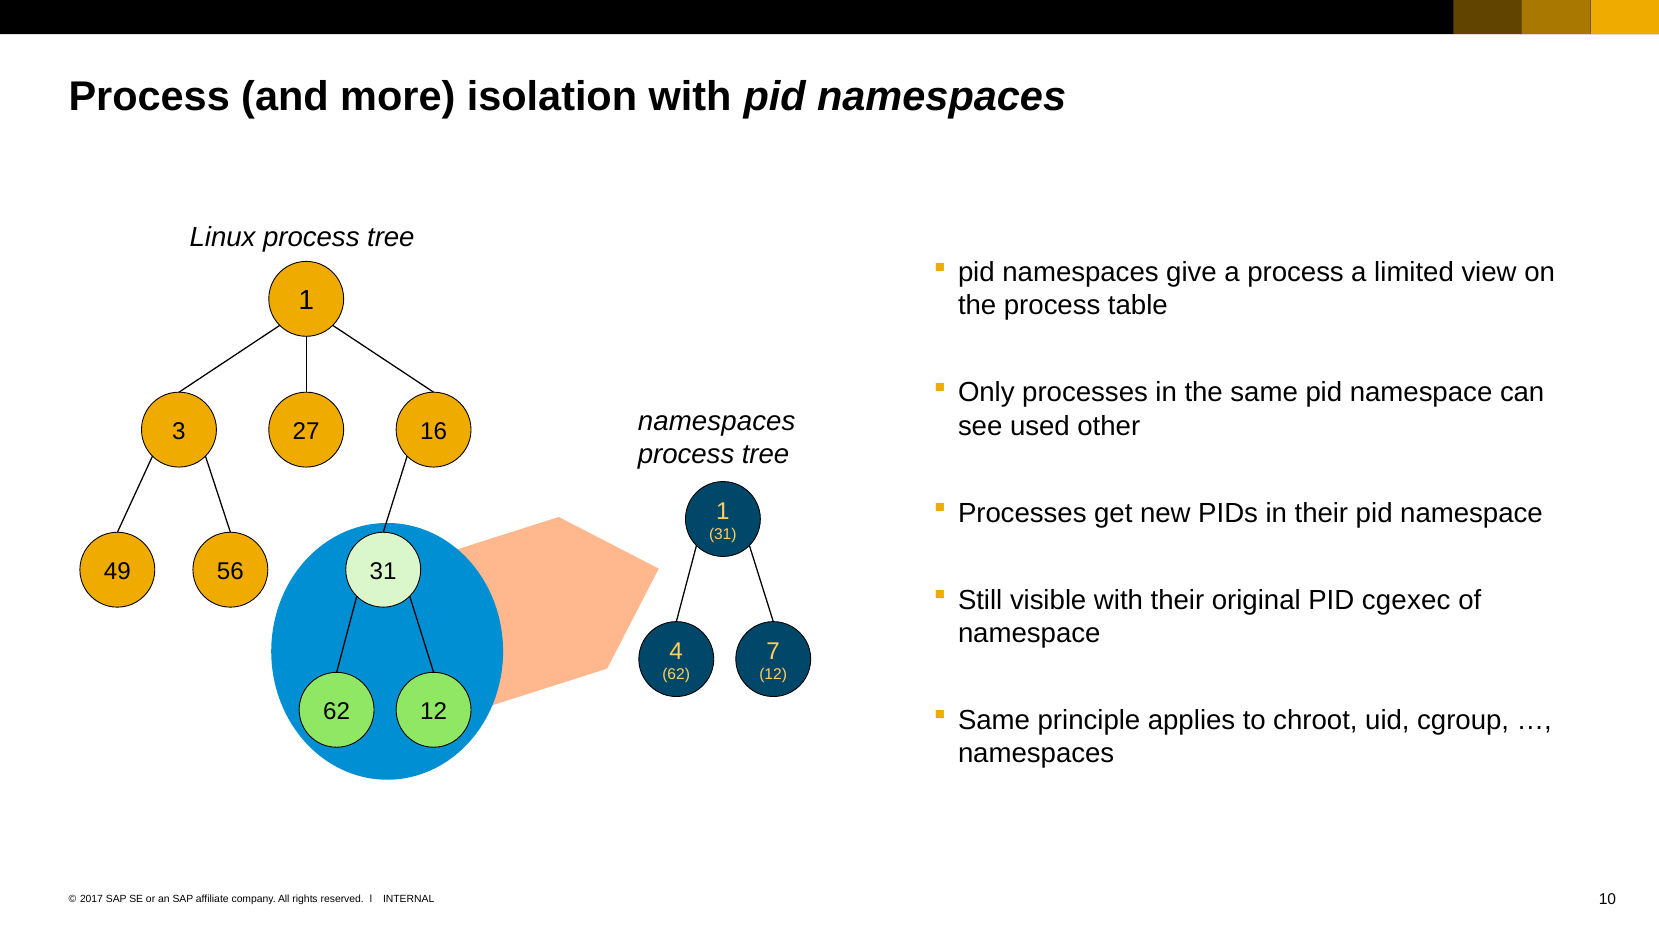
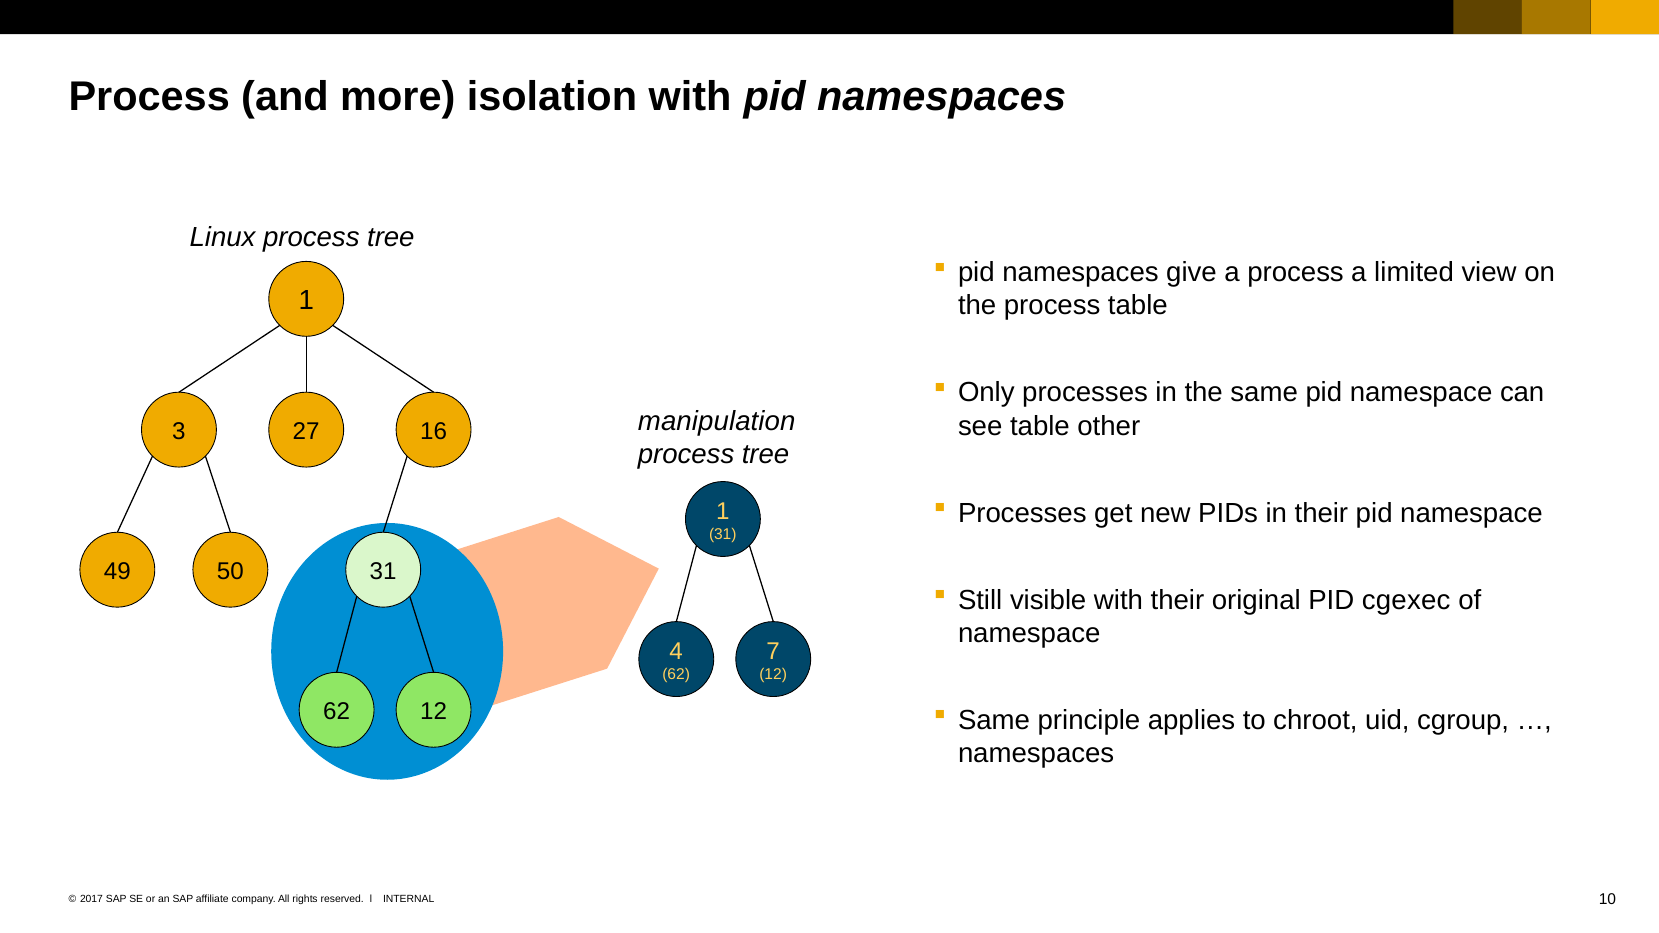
namespaces: namespaces -> manipulation (717, 422)
see used: used -> table (1040, 426)
56: 56 -> 50 (230, 571)
